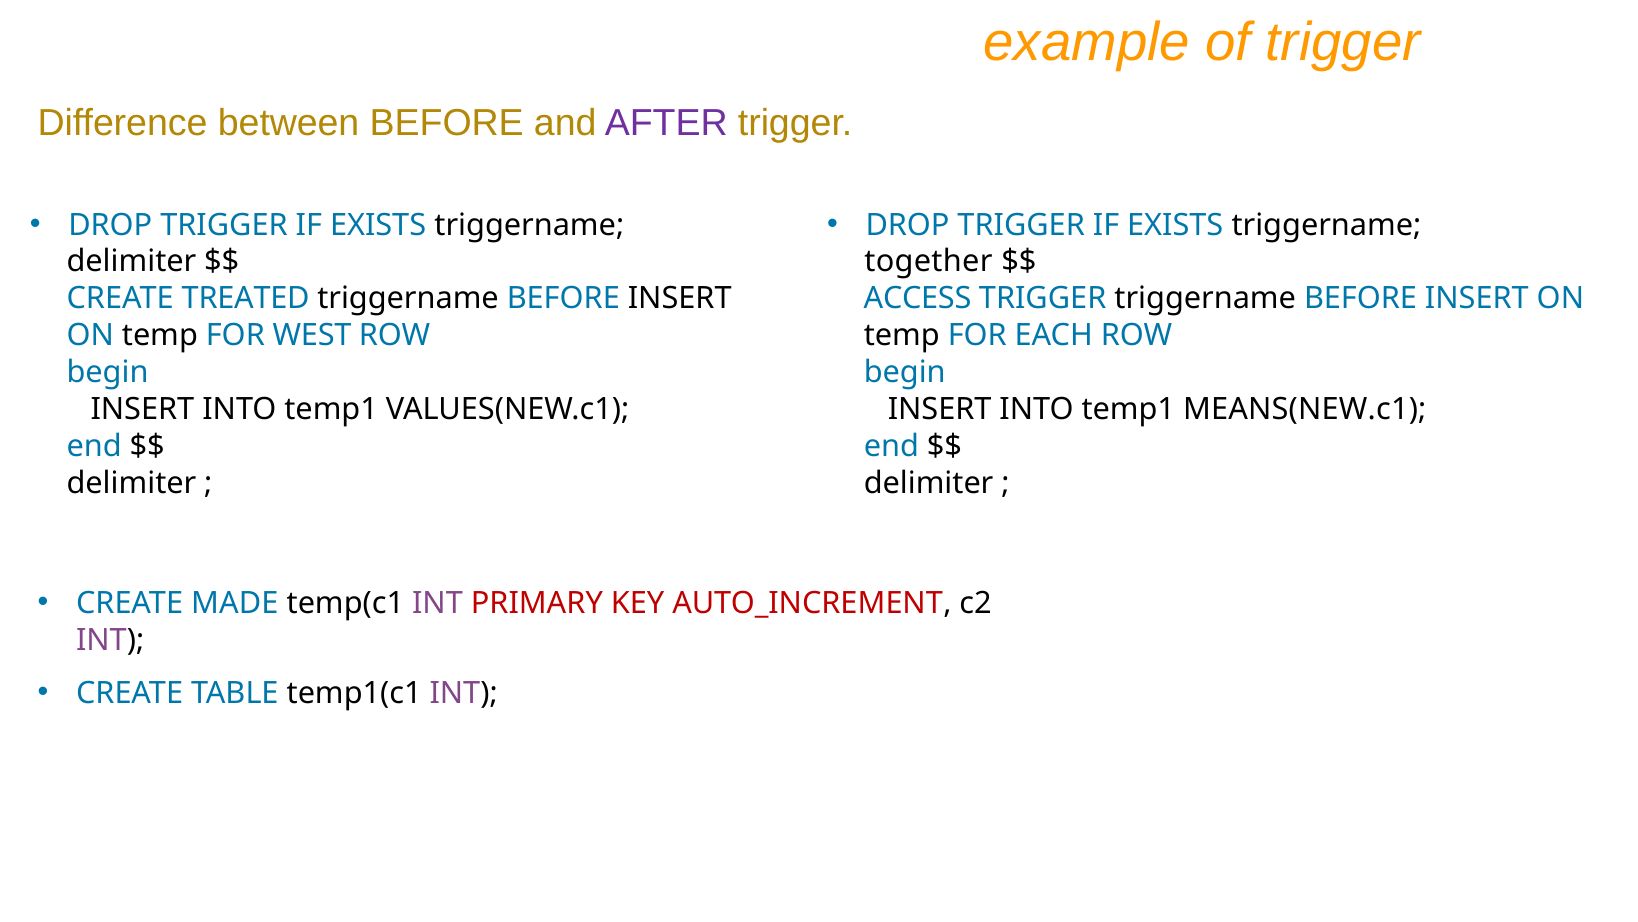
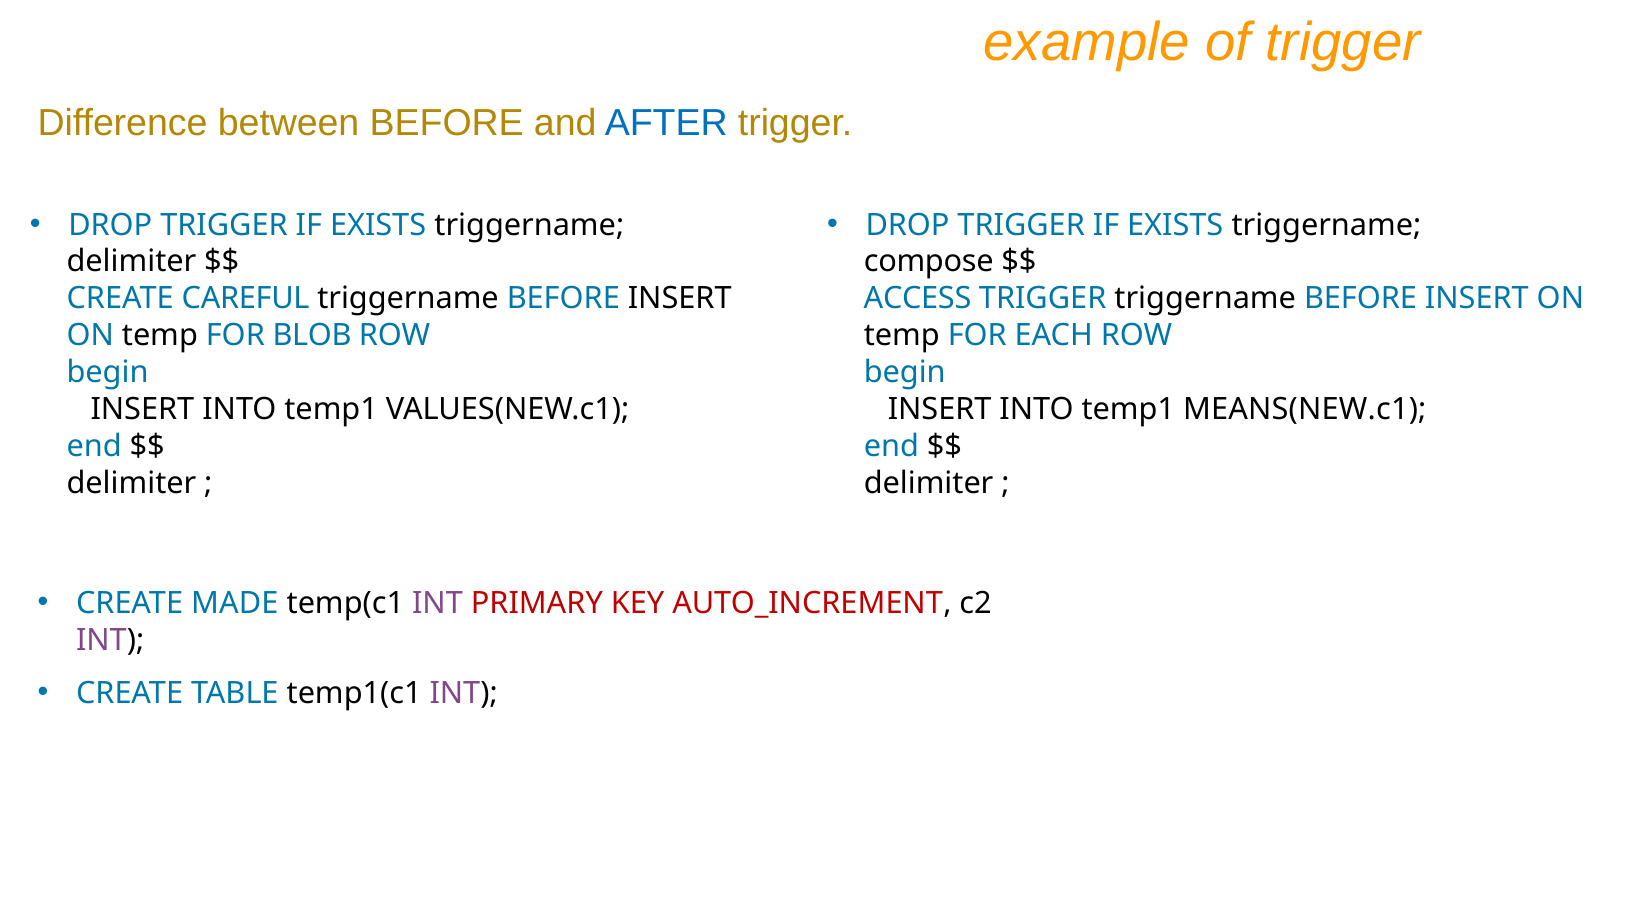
AFTER colour: purple -> blue (666, 123)
together: together -> compose (929, 262)
TREATED: TREATED -> CAREFUL (246, 298)
WEST: WEST -> BLOB (312, 335)
